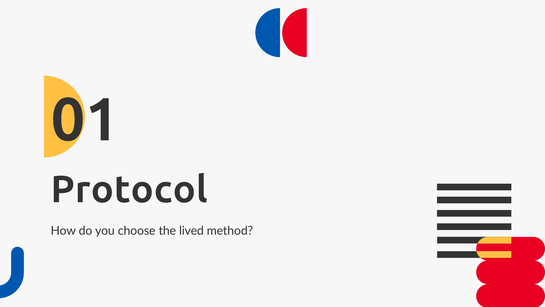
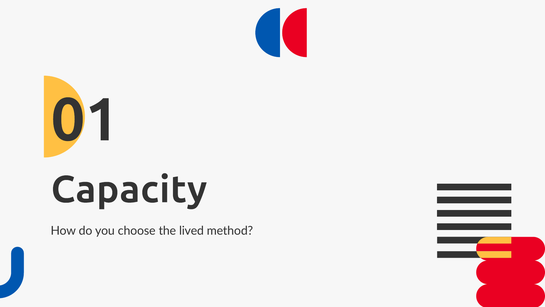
Protocol: Protocol -> Capacity (129, 189)
